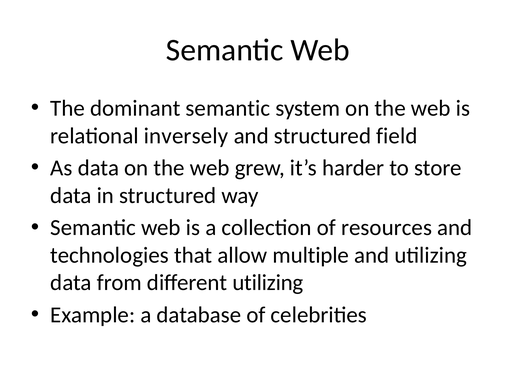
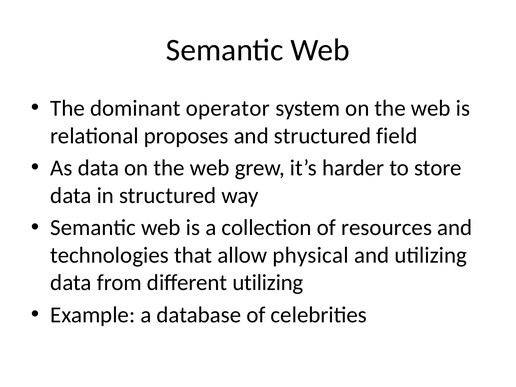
dominant semantic: semantic -> operator (228, 108)
inversely: inversely -> proposes (186, 136)
multiple: multiple -> physical (311, 255)
